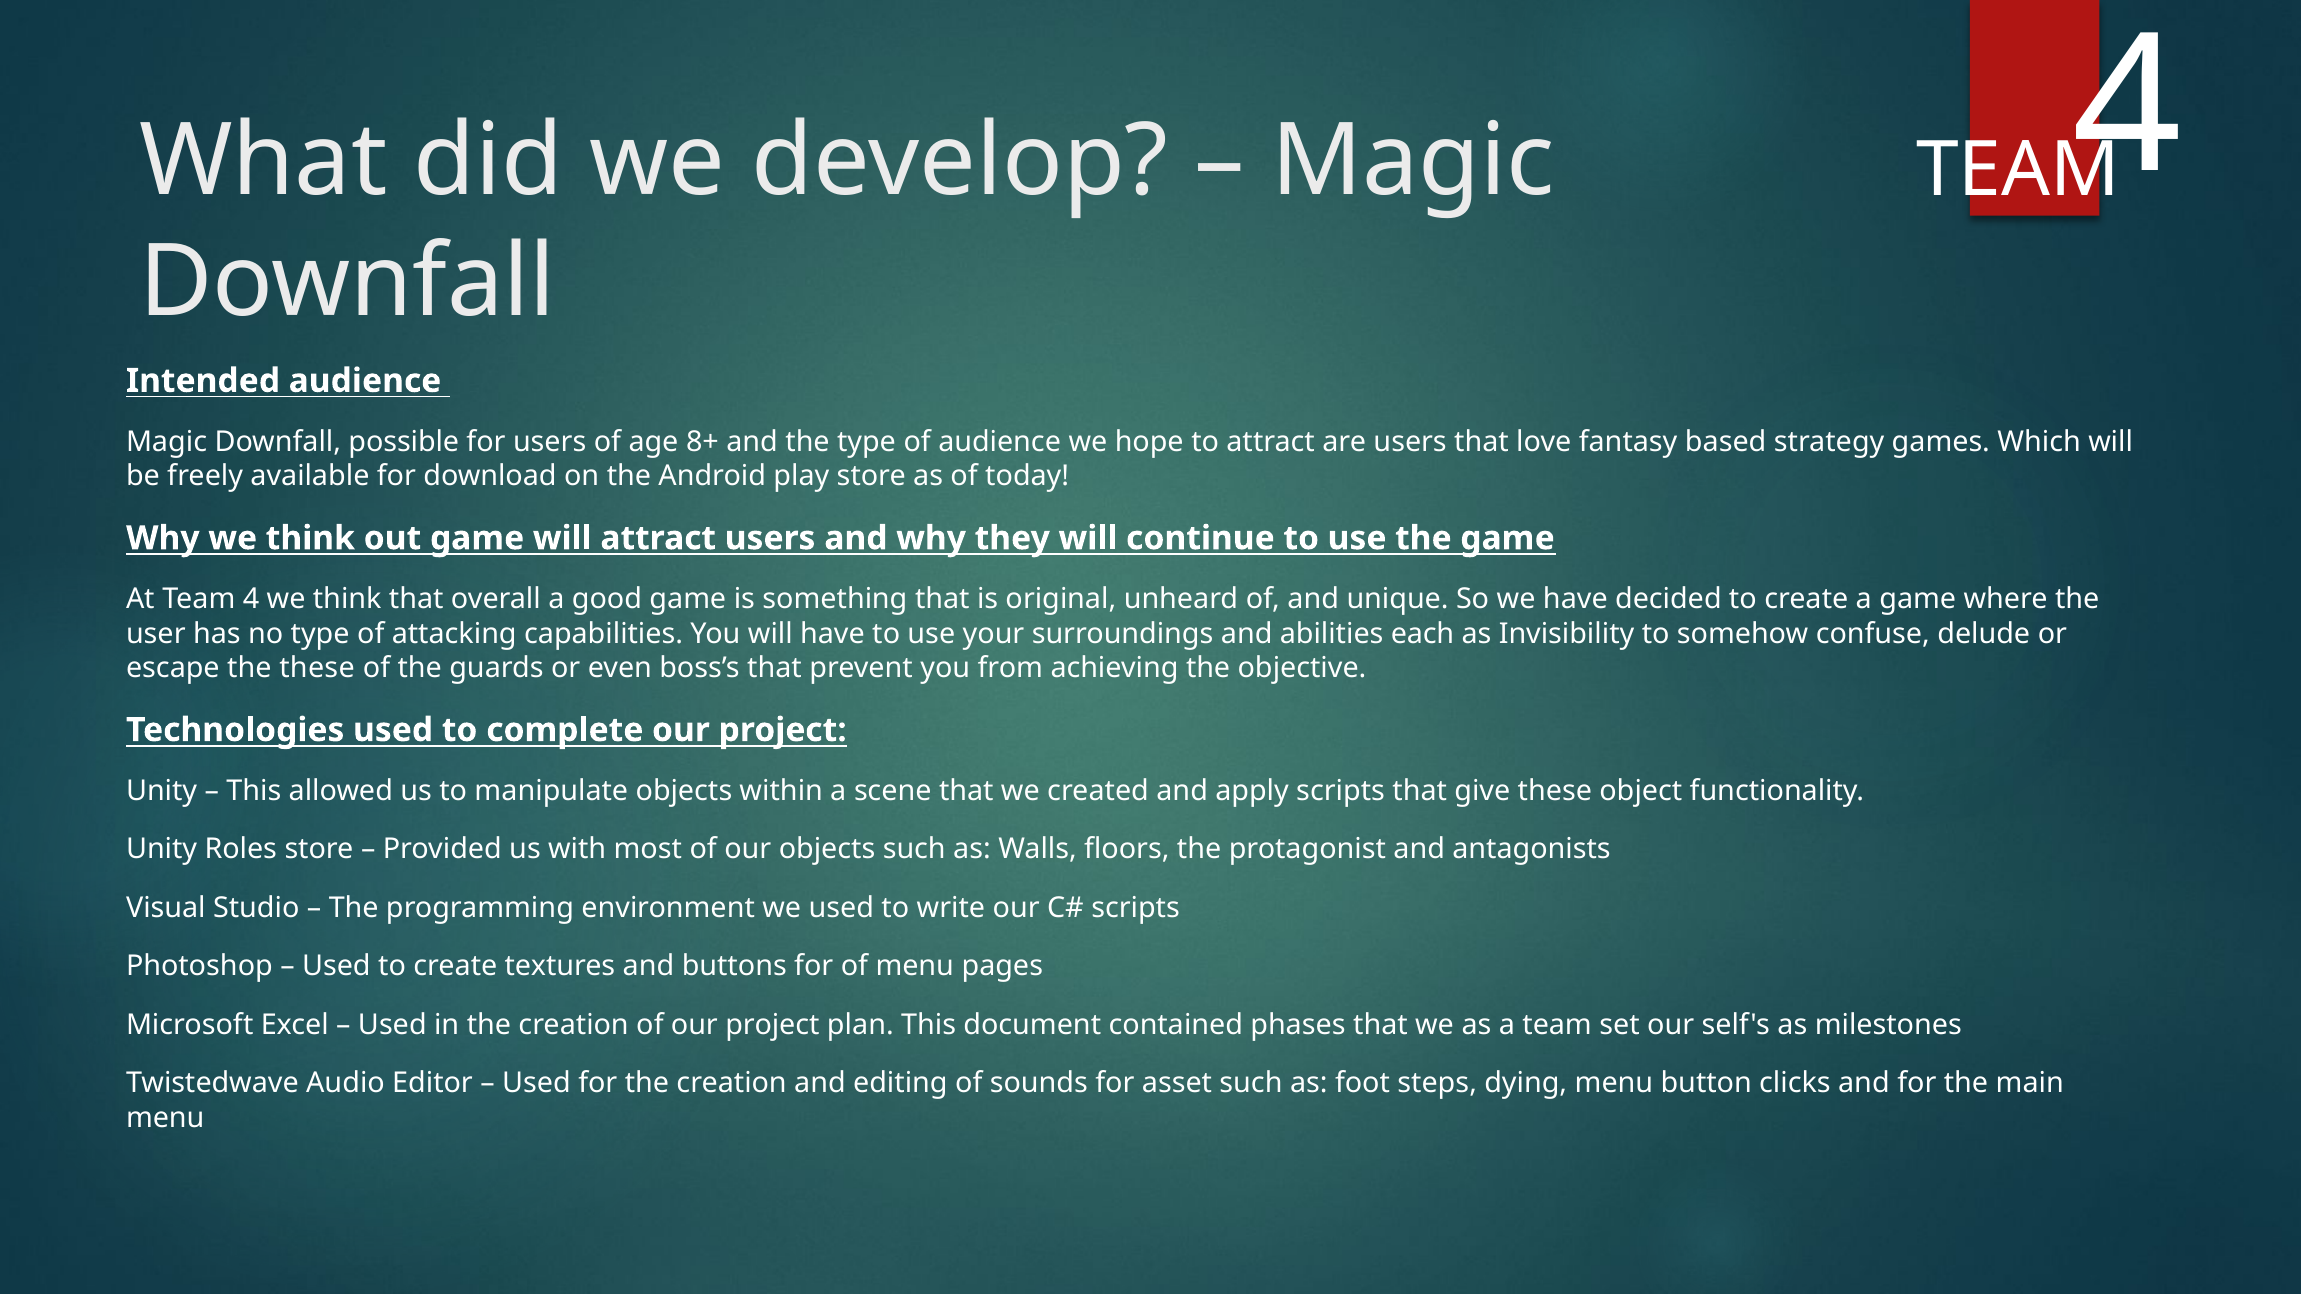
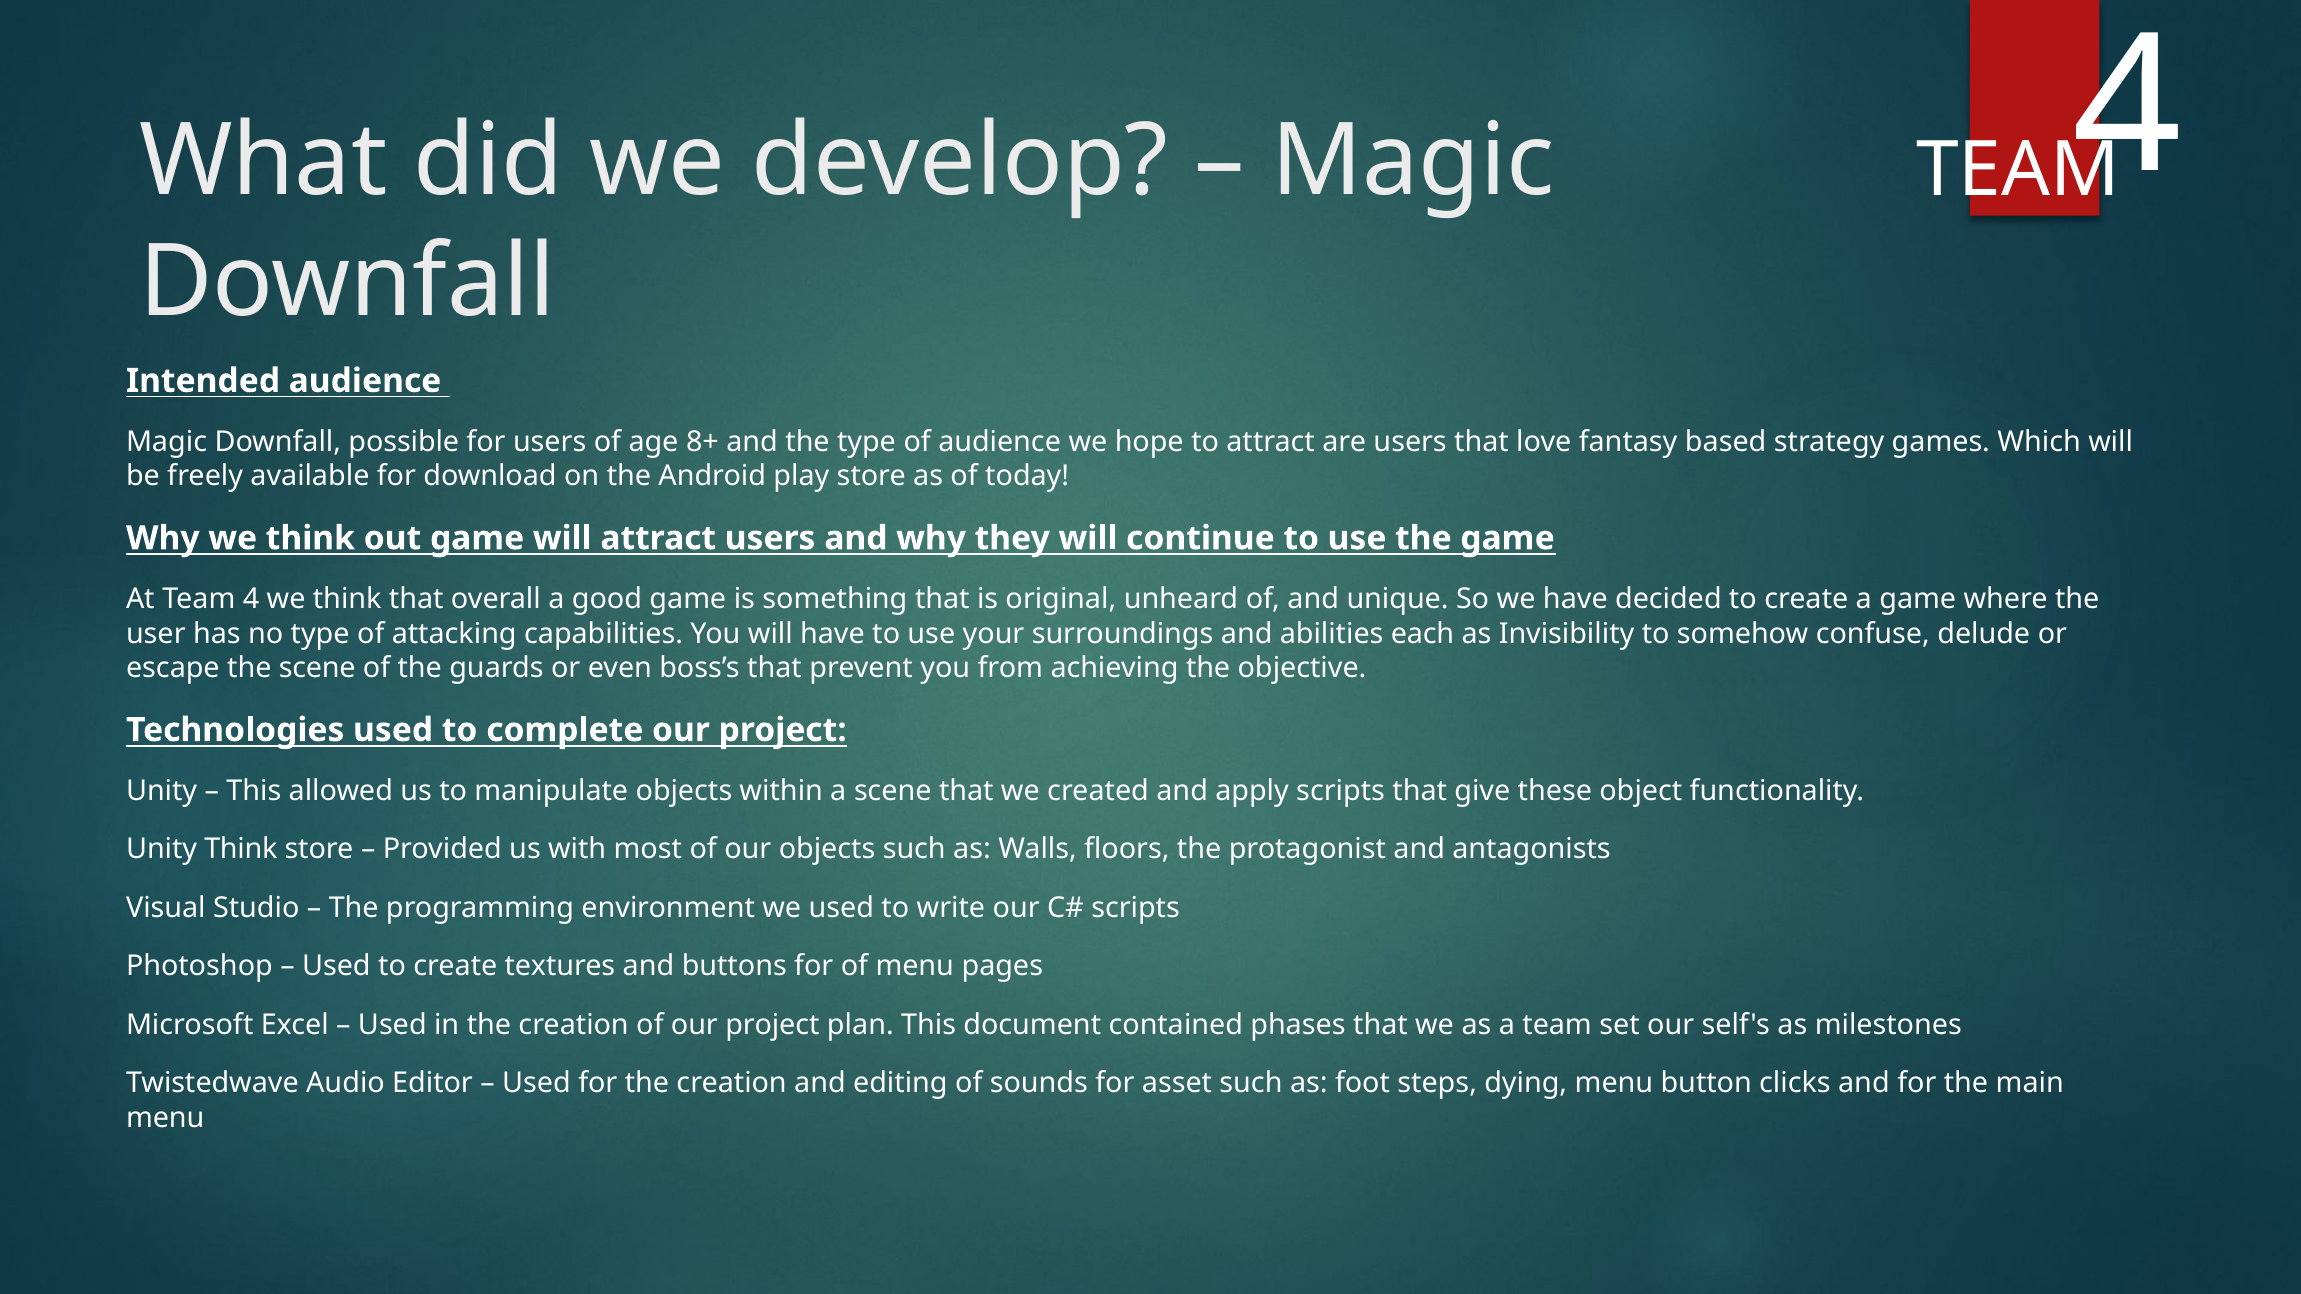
the these: these -> scene (317, 668)
Unity Roles: Roles -> Think (241, 850)
